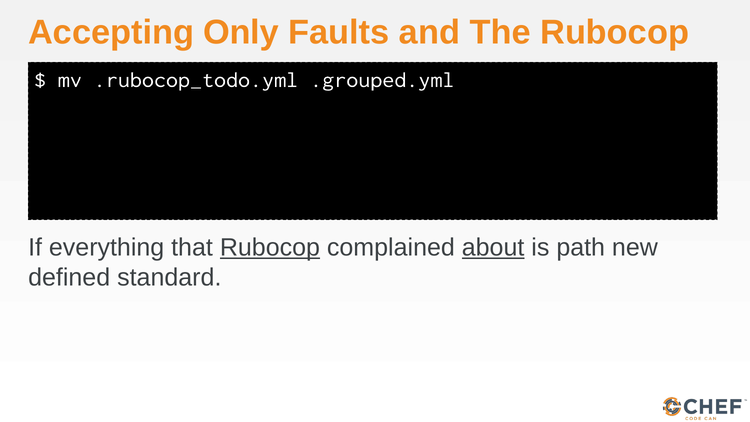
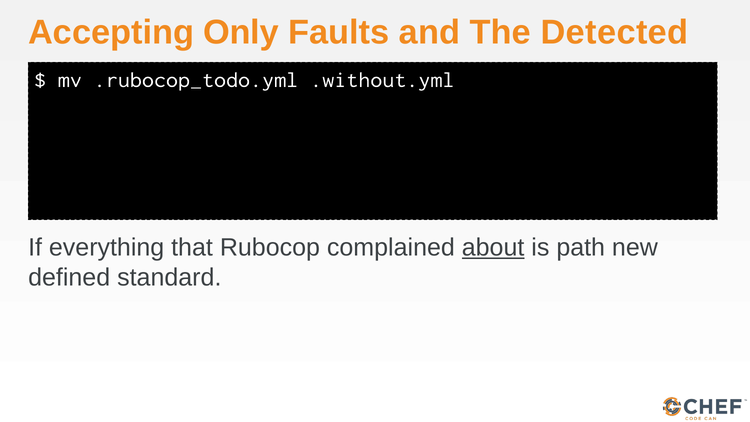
The Rubocop: Rubocop -> Detected (614, 32)
.grouped.yml: .grouped.yml -> .without.yml (382, 80)
Rubocop underline: present -> none (270, 247)
